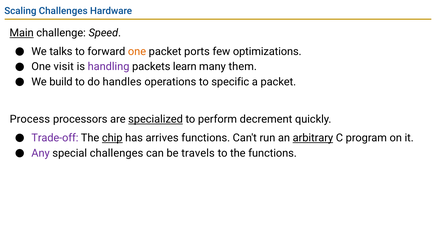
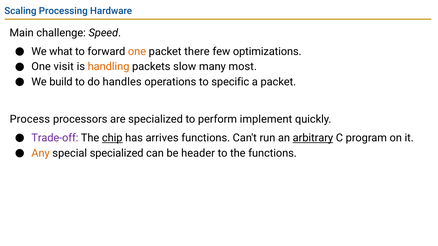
Scaling Challenges: Challenges -> Processing (63, 11)
Main underline: present -> none (22, 33)
talks: talks -> what (61, 52)
ports: ports -> there (197, 52)
handling colour: purple -> orange (109, 67)
learn: learn -> slow (185, 67)
them: them -> most (243, 67)
specialized underline: present -> none (156, 119)
decrement: decrement -> implement (266, 119)
Any colour: purple -> orange (41, 153)
special challenges: challenges -> specialized (117, 153)
travels: travels -> header (198, 153)
